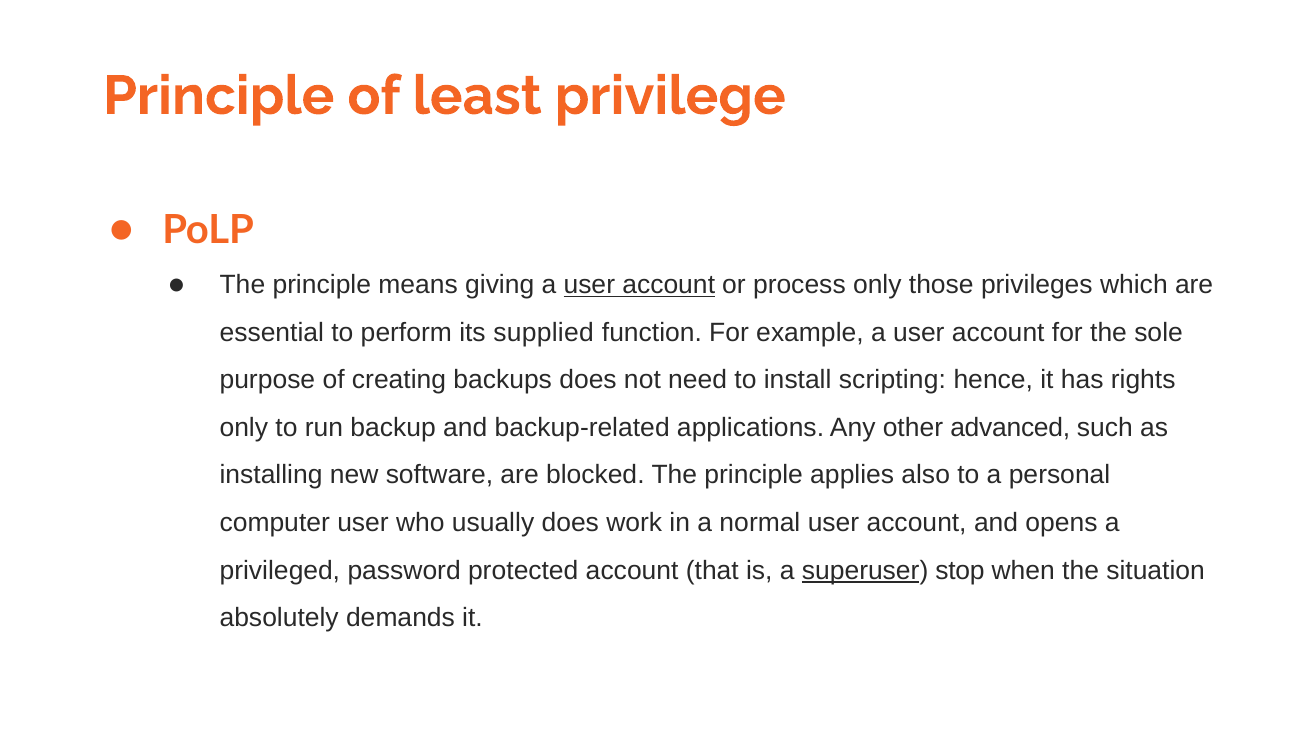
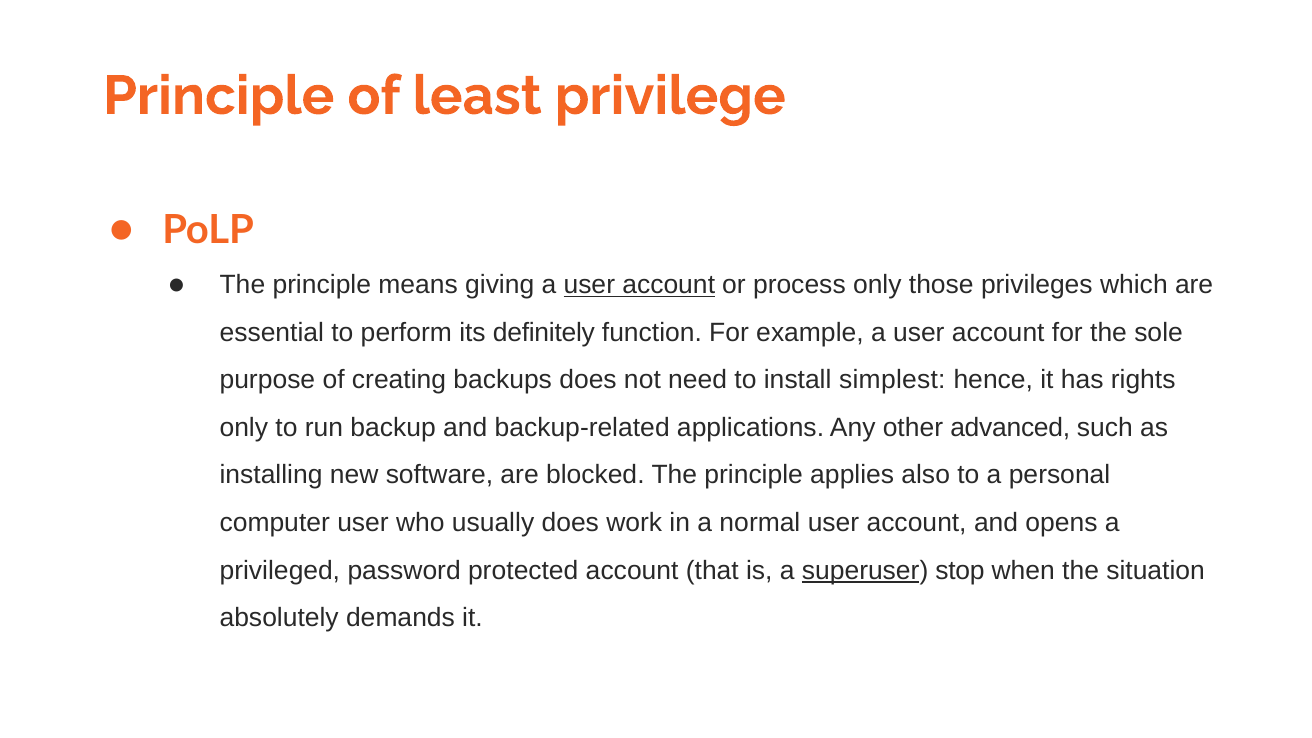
supplied: supplied -> definitely (544, 332)
scripting: scripting -> simplest (892, 380)
